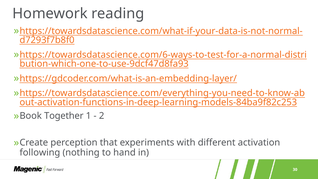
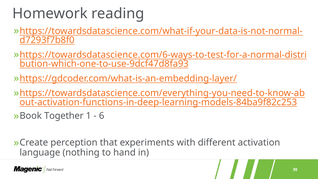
2: 2 -> 6 (102, 116)
following: following -> language (40, 152)
